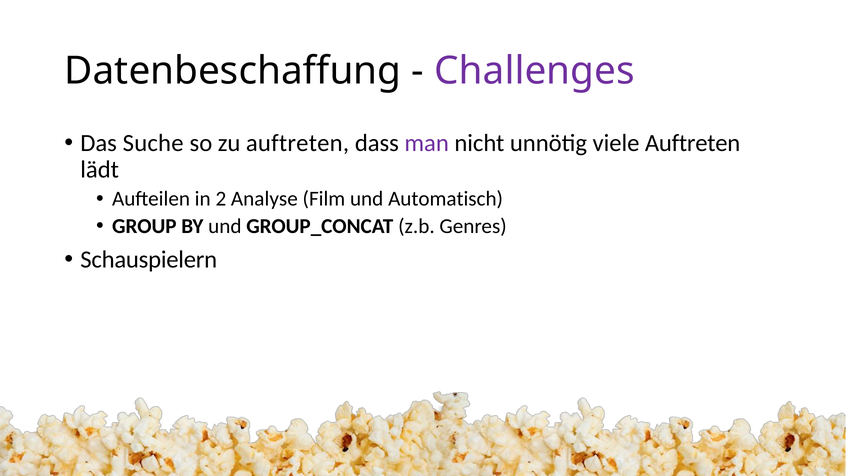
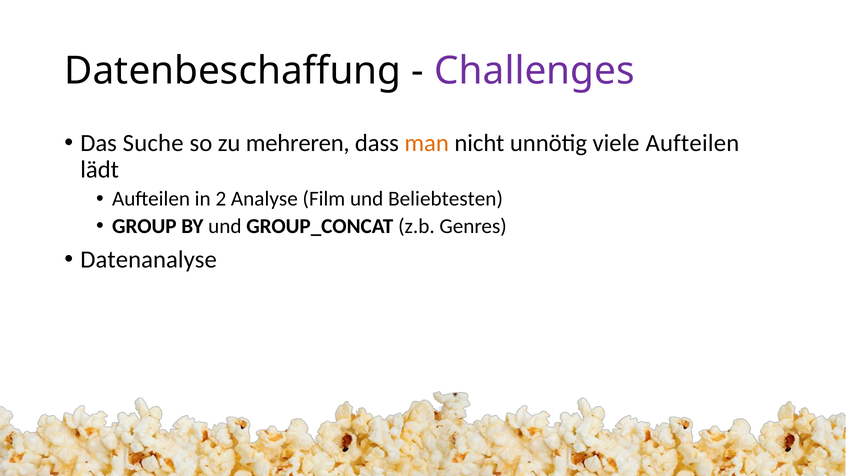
zu auftreten: auftreten -> mehreren (298, 143)
man colour: purple -> orange (427, 143)
viele Auftreten: Auftreten -> Aufteilen (692, 143)
Automatisch: Automatisch -> Beliebtesten (446, 199)
Schauspielern: Schauspielern -> Datenanalyse (149, 260)
